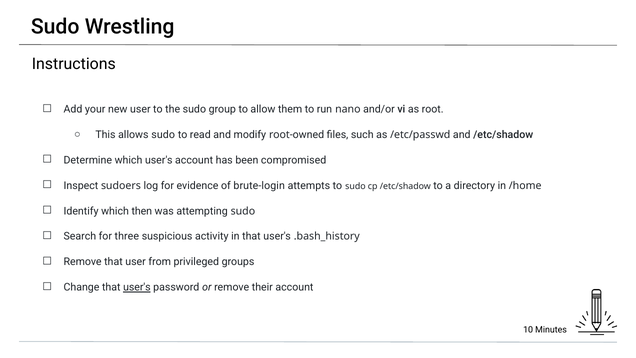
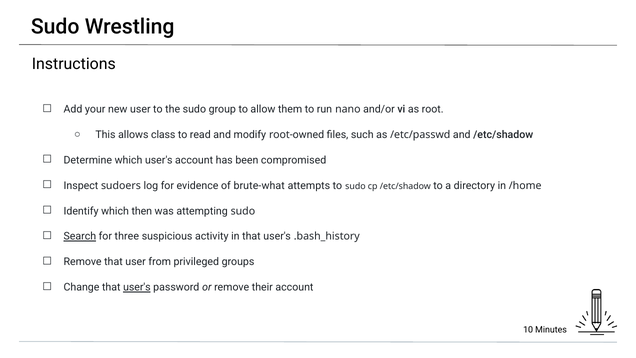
allows sudo: sudo -> class (163, 135)
brute-login: brute-login -> brute-what (259, 185)
Search underline: none -> present (80, 236)
